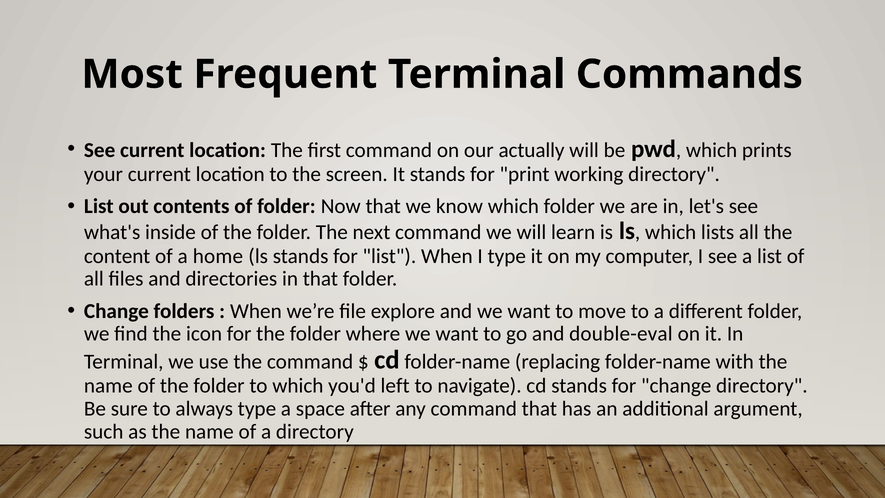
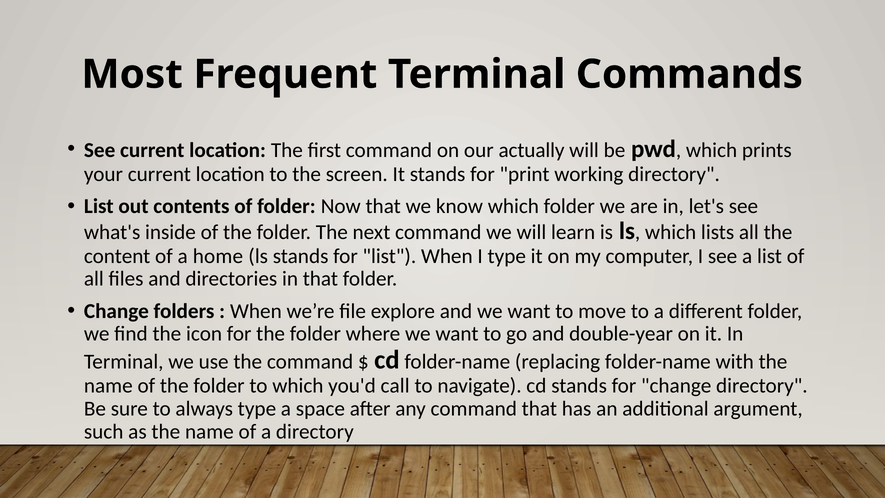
double-eval: double-eval -> double-year (621, 334)
left: left -> call (395, 386)
